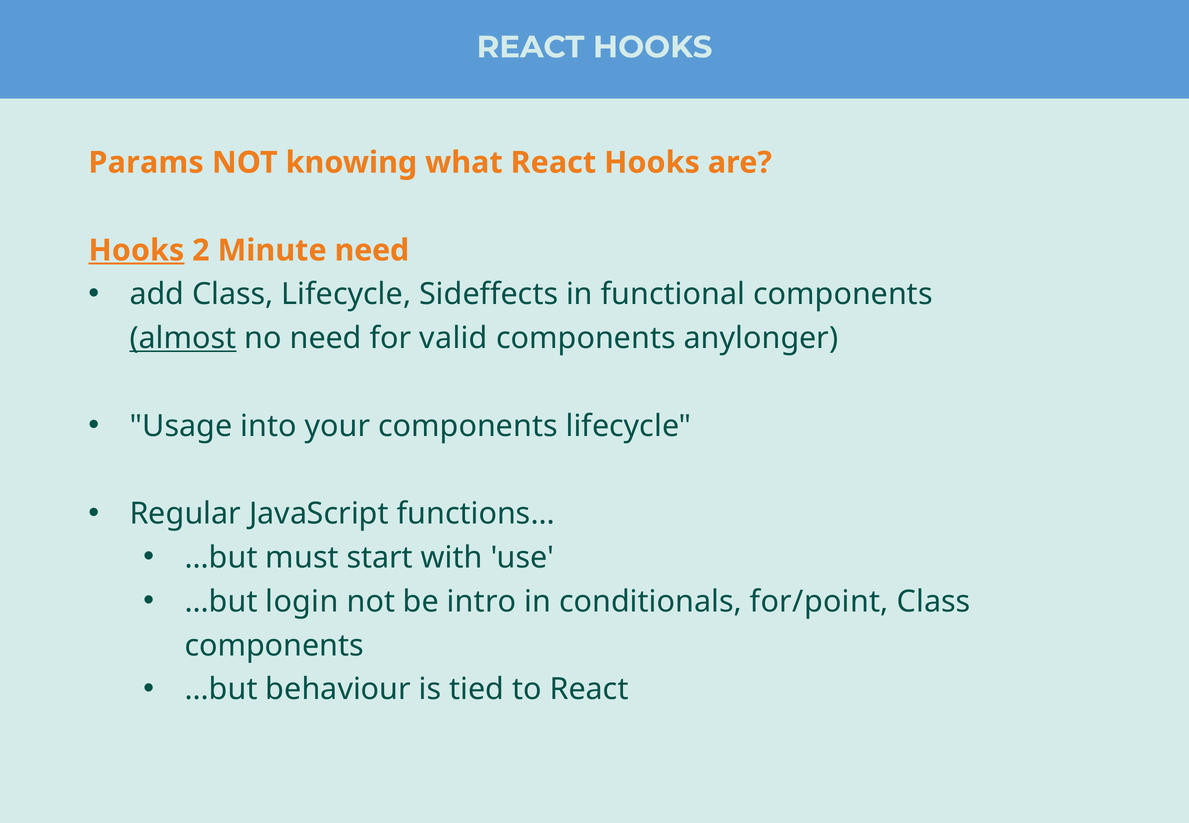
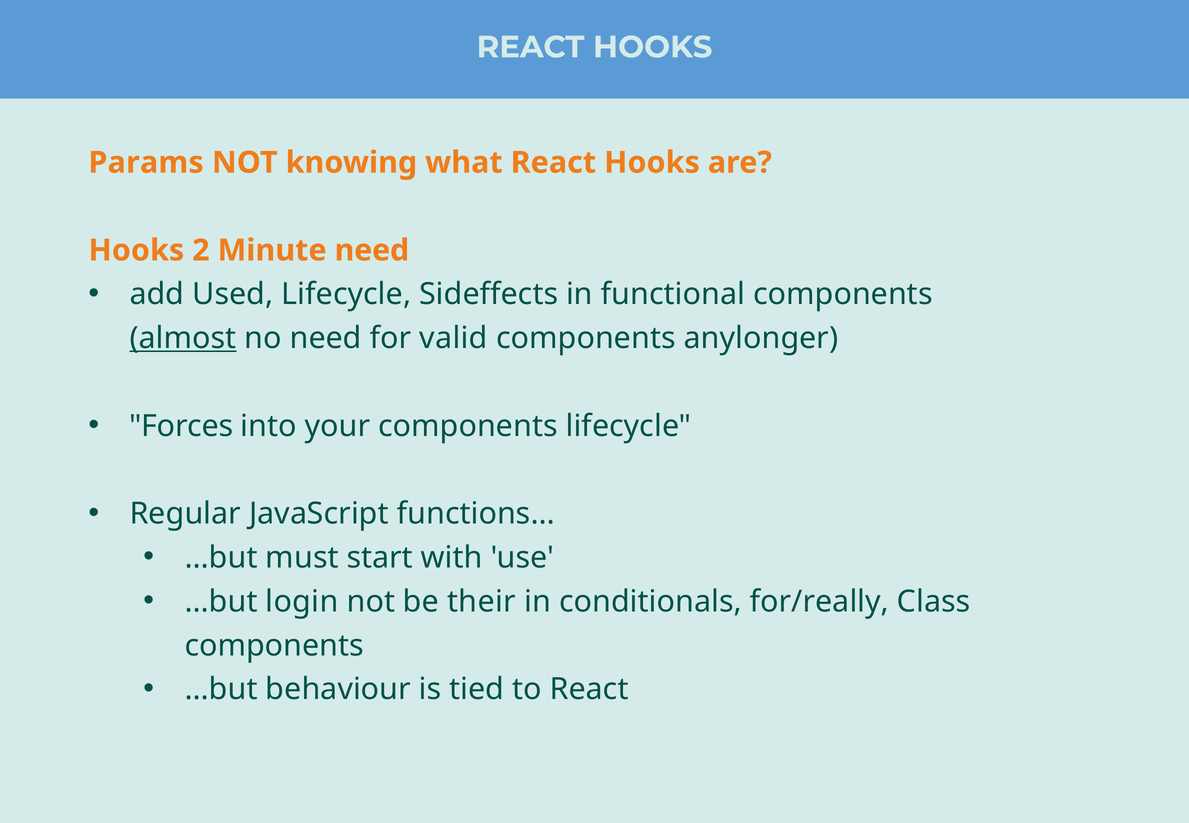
Hooks underline: present -> none (136, 250)
add Class: Class -> Used (233, 294)
Usage: Usage -> Forces (181, 426)
intro: intro -> their (482, 602)
for/point: for/point -> for/really (819, 602)
